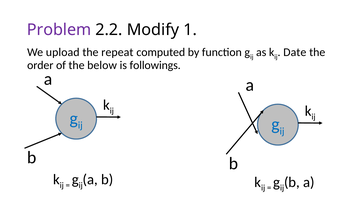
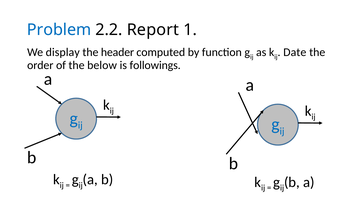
Problem colour: purple -> blue (59, 30)
Modify: Modify -> Report (153, 30)
upload: upload -> display (63, 52)
repeat: repeat -> header (117, 52)
